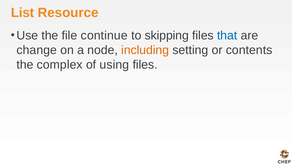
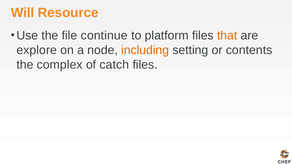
List: List -> Will (23, 13)
skipping: skipping -> platform (167, 36)
that colour: blue -> orange (227, 36)
change: change -> explore (37, 50)
using: using -> catch (114, 65)
